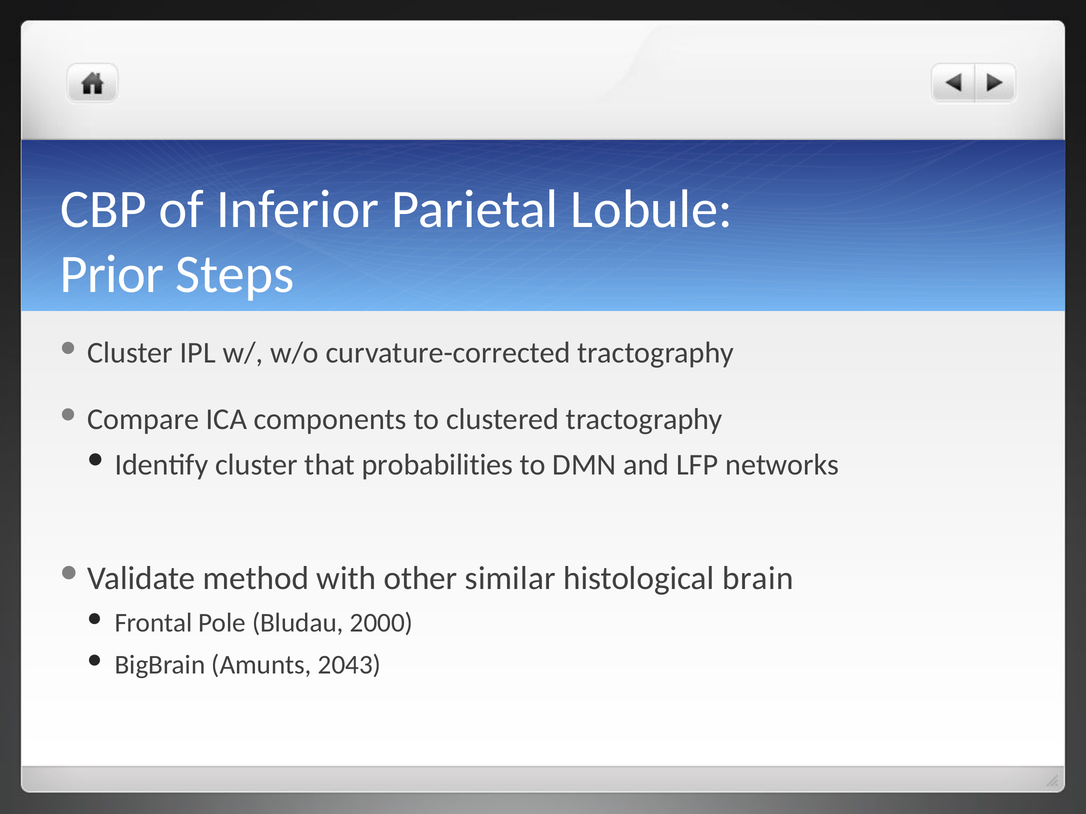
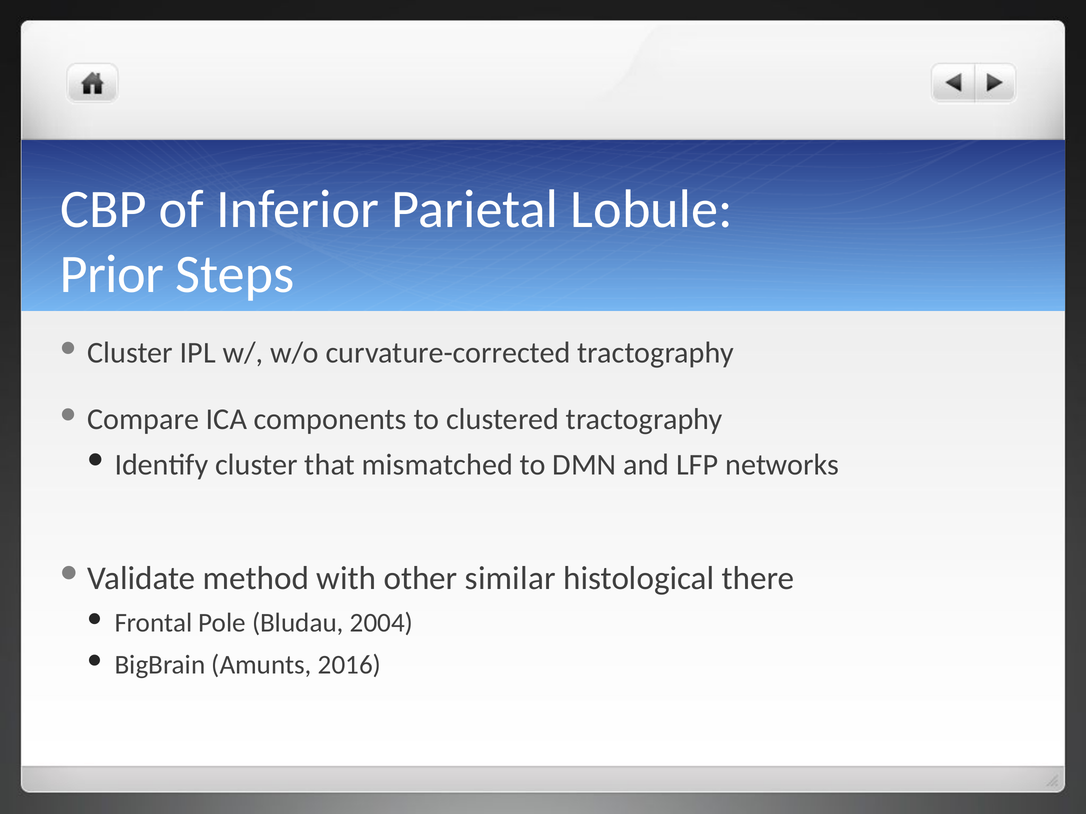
probabilities: probabilities -> mismatched (437, 465)
brain: brain -> there (758, 579)
2000: 2000 -> 2004 (381, 623)
2043: 2043 -> 2016 (350, 665)
